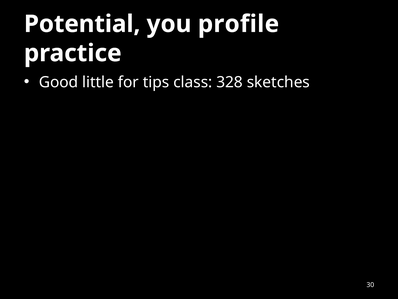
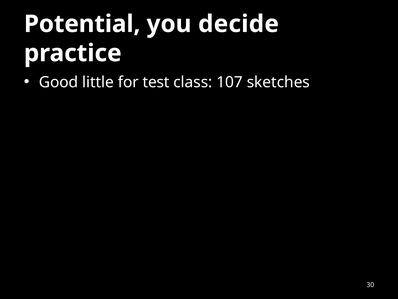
profile: profile -> decide (238, 24)
tips: tips -> test (156, 82)
328: 328 -> 107 (230, 82)
